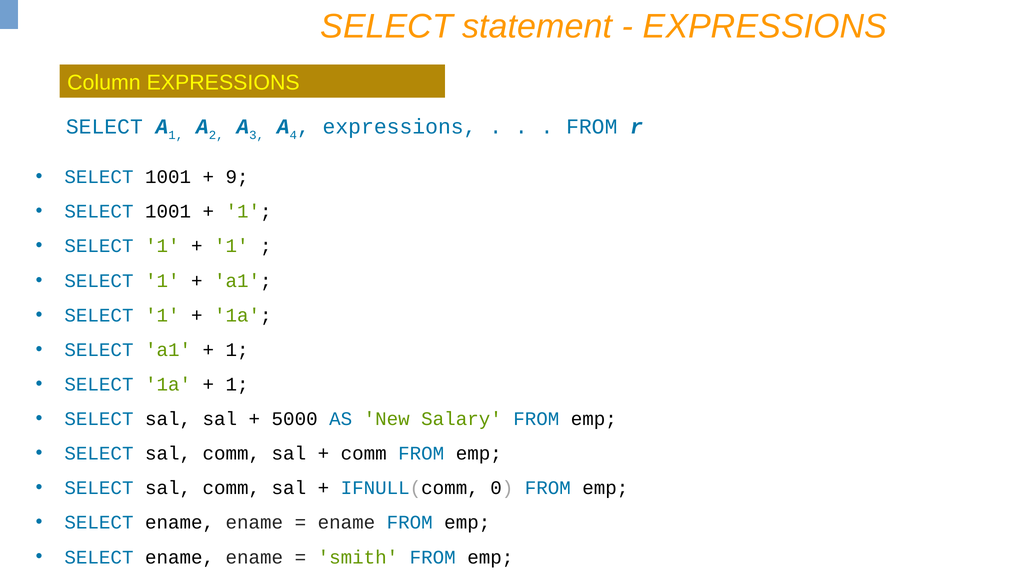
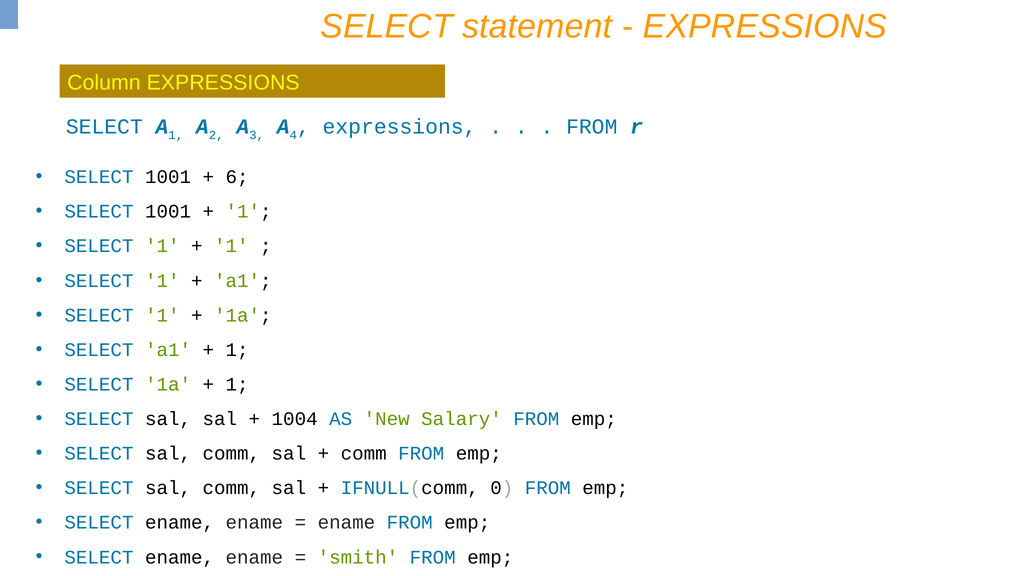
9: 9 -> 6 (237, 177)
5000: 5000 -> 1004 (295, 419)
